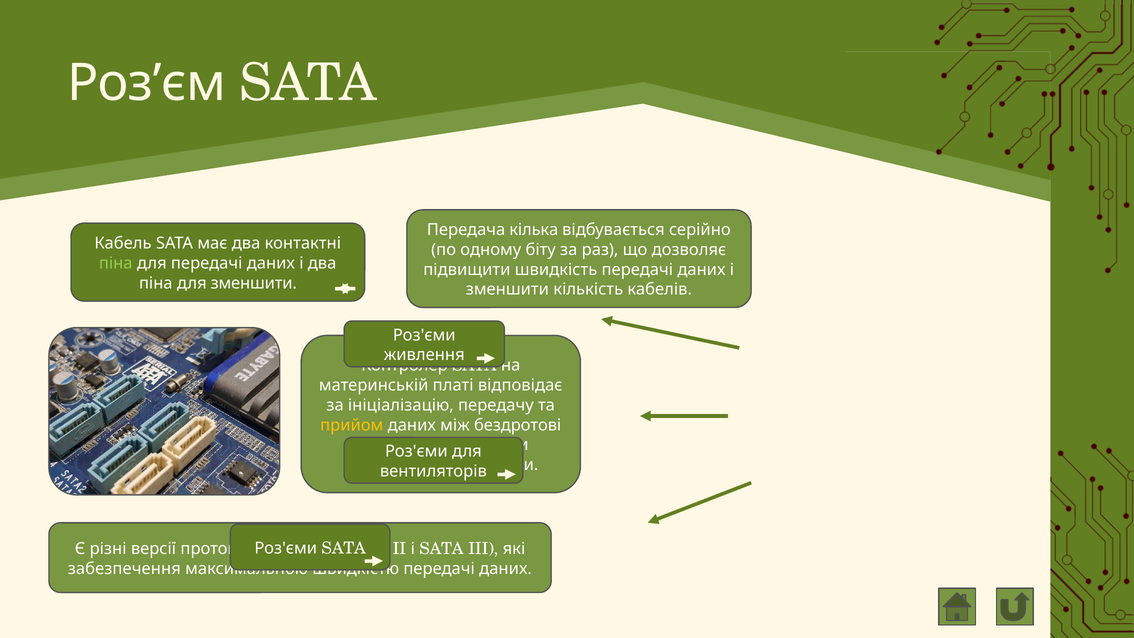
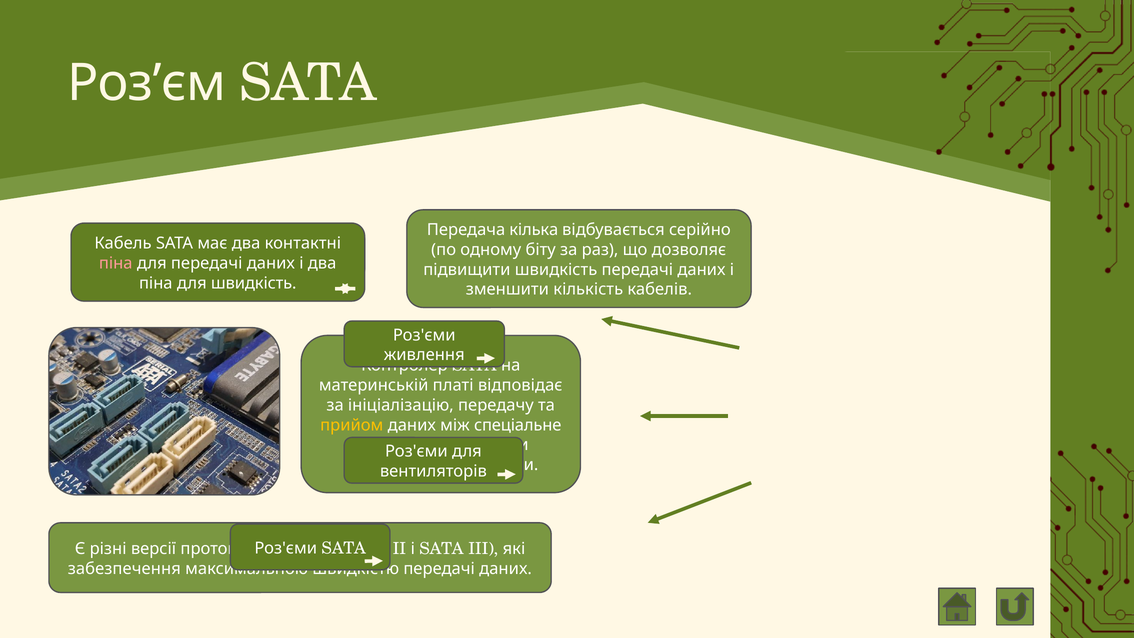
піна colour: light green -> pink (116, 263)
для зменшити: зменшити -> швидкість (254, 283)
бездротові: бездротові -> спеціальне (518, 425)
